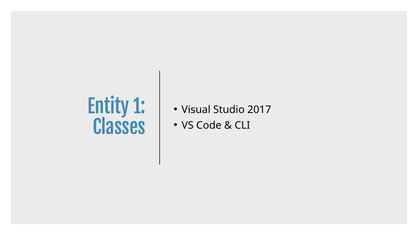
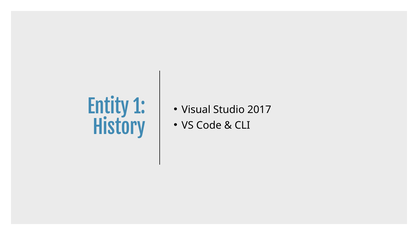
Classes: Classes -> History (119, 128)
